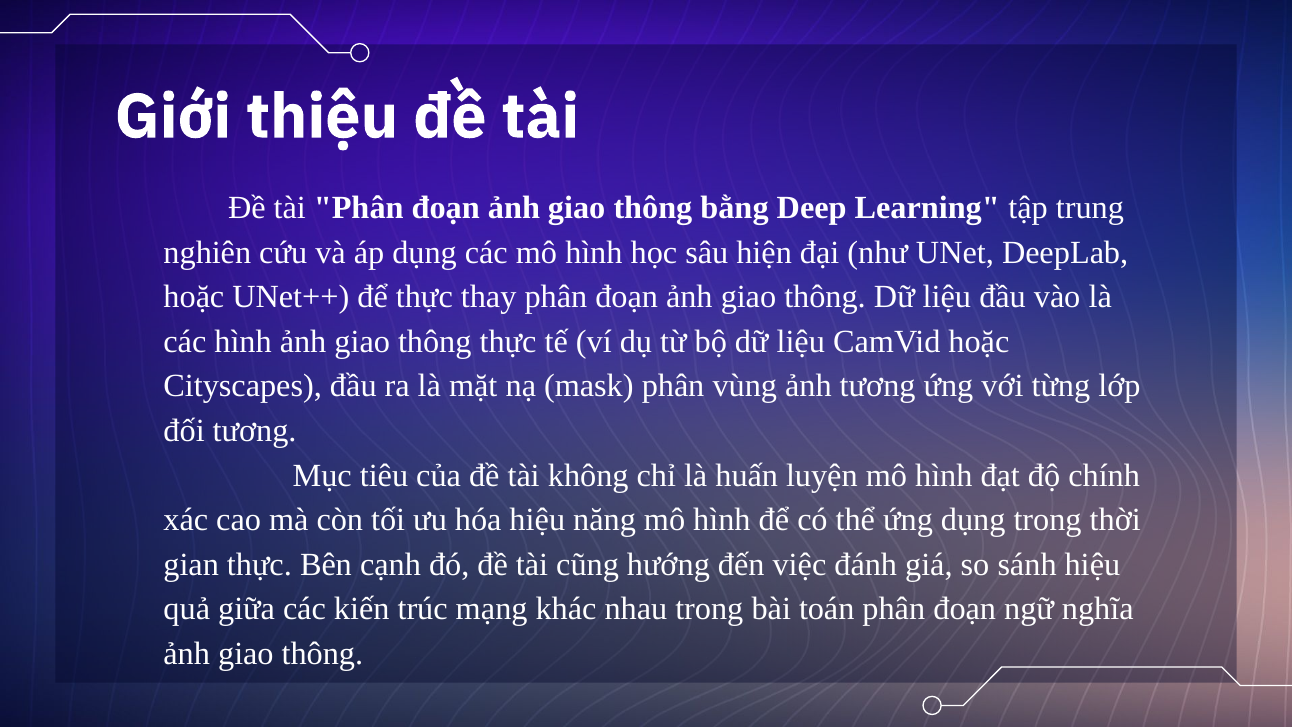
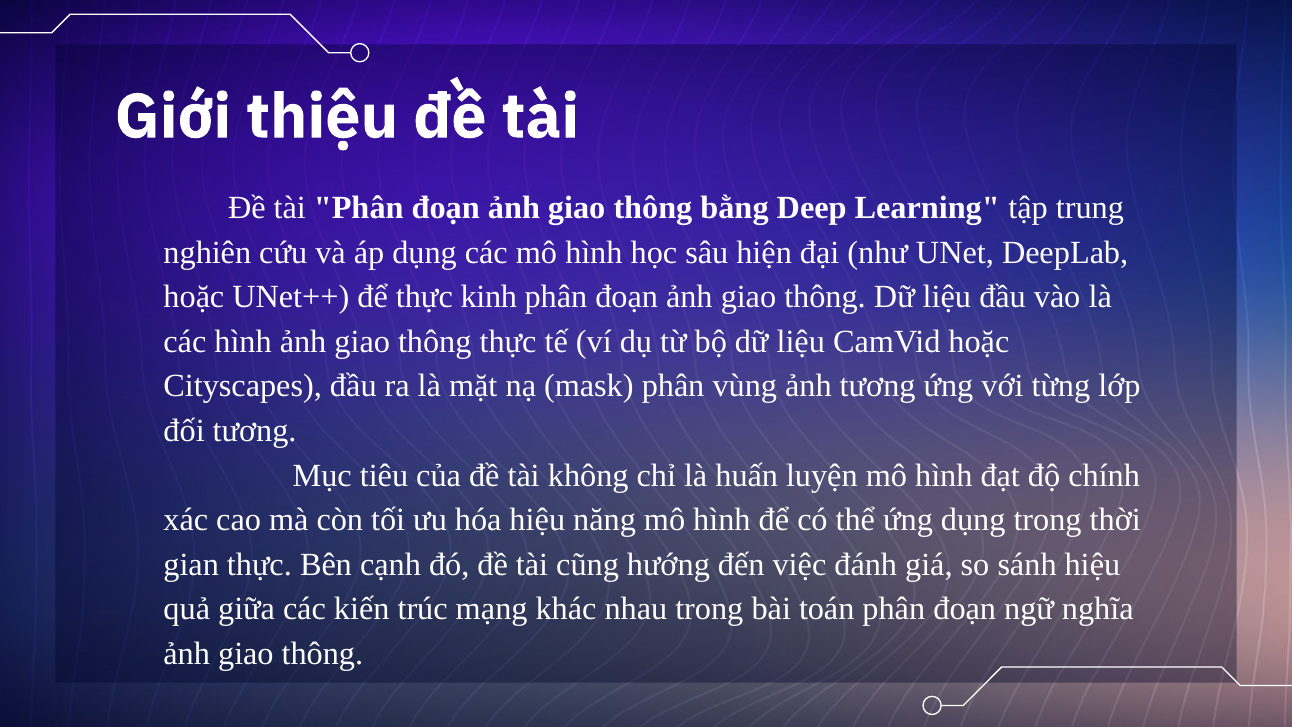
thay: thay -> kinh (489, 297)
